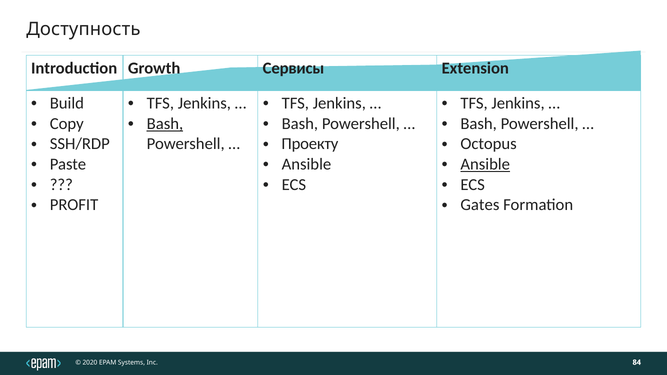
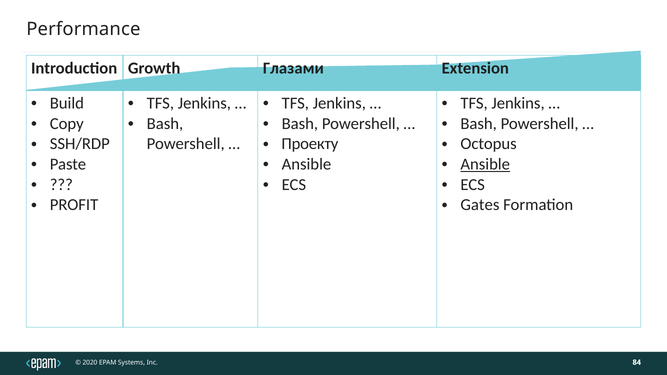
Доступность: Доступность -> Performance (83, 29)
Сервисы: Сервисы -> Глазами (293, 68)
Bash underline: present -> none (165, 124)
